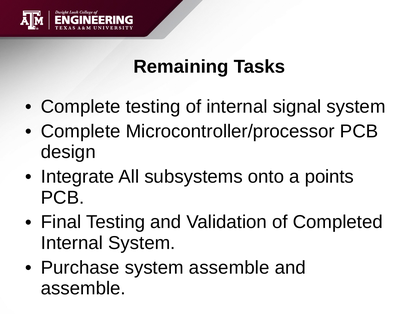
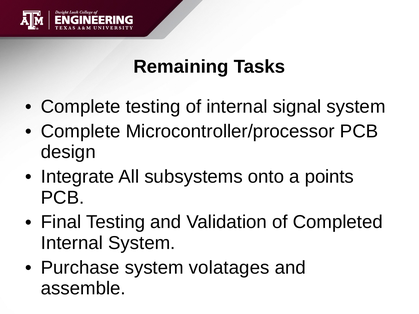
system assemble: assemble -> volatages (229, 268)
